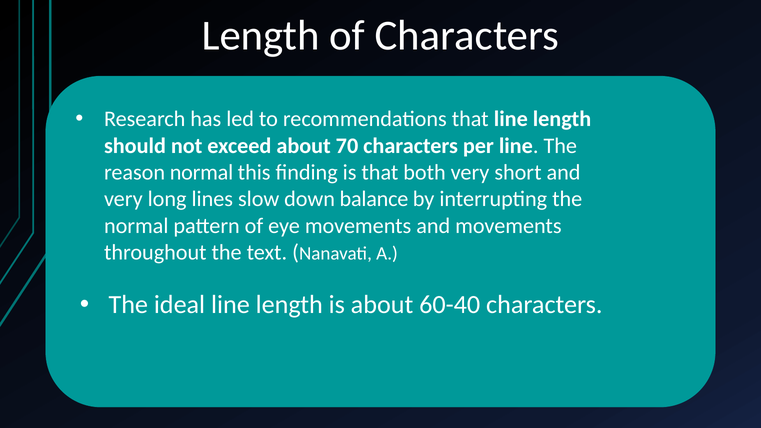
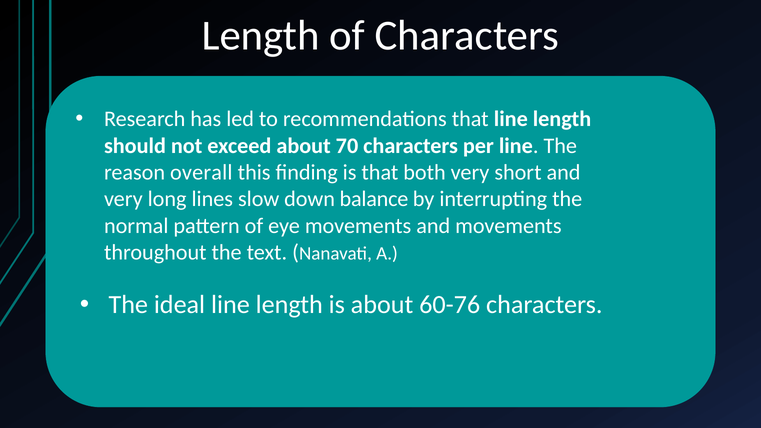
reason normal: normal -> overall (201, 172)
60-40: 60-40 -> 60-76 (450, 305)
